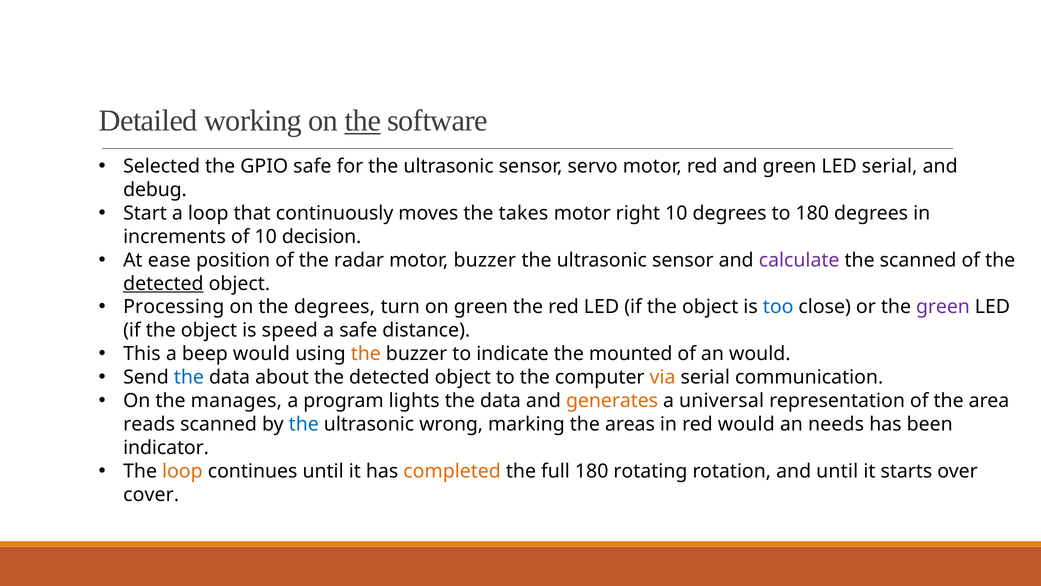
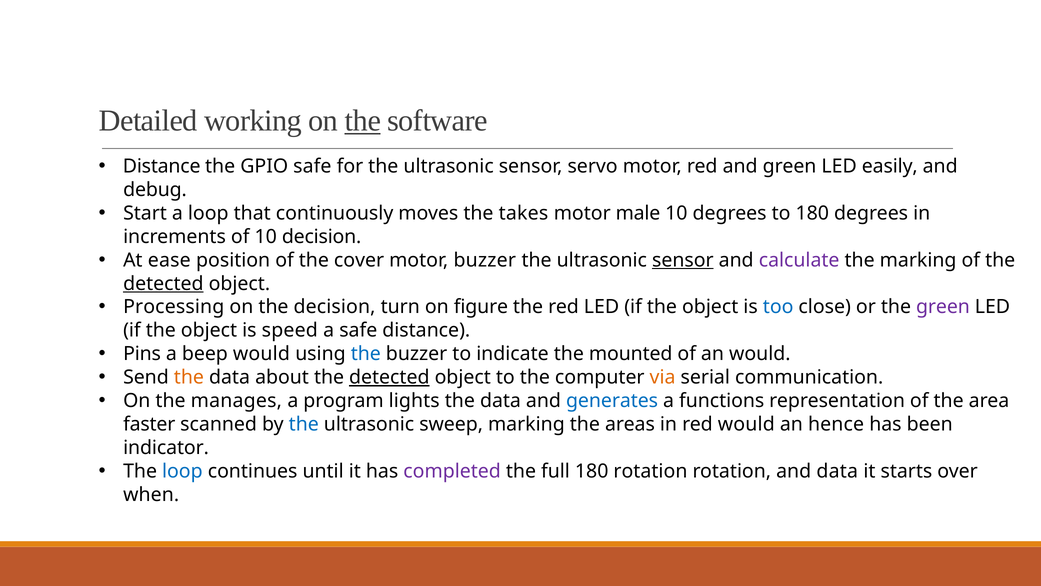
Selected: Selected -> Distance (162, 166)
LED serial: serial -> easily (890, 166)
right: right -> male (638, 213)
radar: radar -> cover (359, 260)
sensor underline: none -> present (683, 260)
the scanned: scanned -> marking (918, 260)
the degrees: degrees -> decision (335, 307)
on green: green -> figure (481, 307)
This: This -> Pins (142, 354)
the colour: orange -> blue (366, 354)
the colour: blue -> orange (189, 377)
detected underline: none -> present (389, 377)
generates colour: orange -> blue (612, 400)
universal: universal -> functions (722, 400)
reads: reads -> faster (149, 424)
wrong: wrong -> sweep (451, 424)
needs: needs -> hence (836, 424)
loop colour: orange -> blue (182, 471)
completed colour: orange -> purple (452, 471)
180 rotating: rotating -> rotation (650, 471)
and until: until -> data (837, 471)
cover: cover -> when (151, 494)
